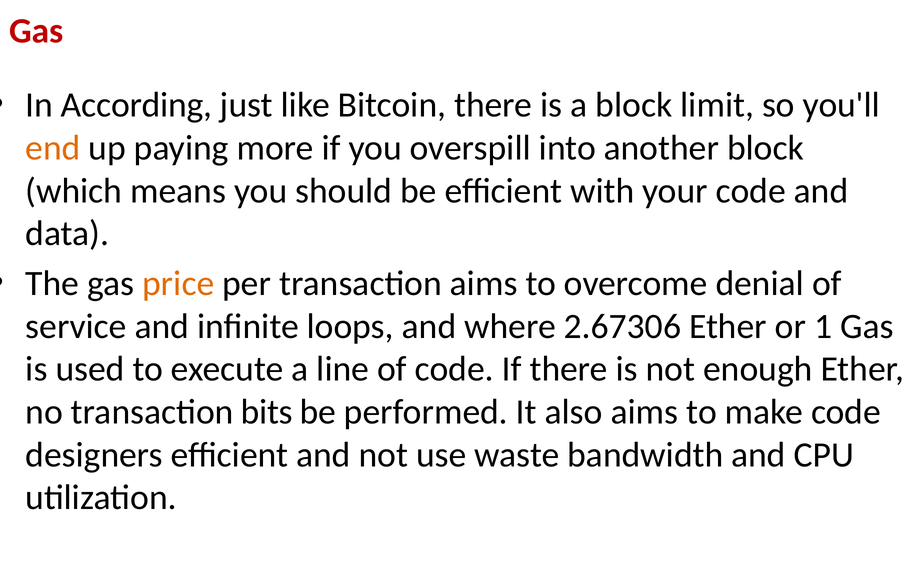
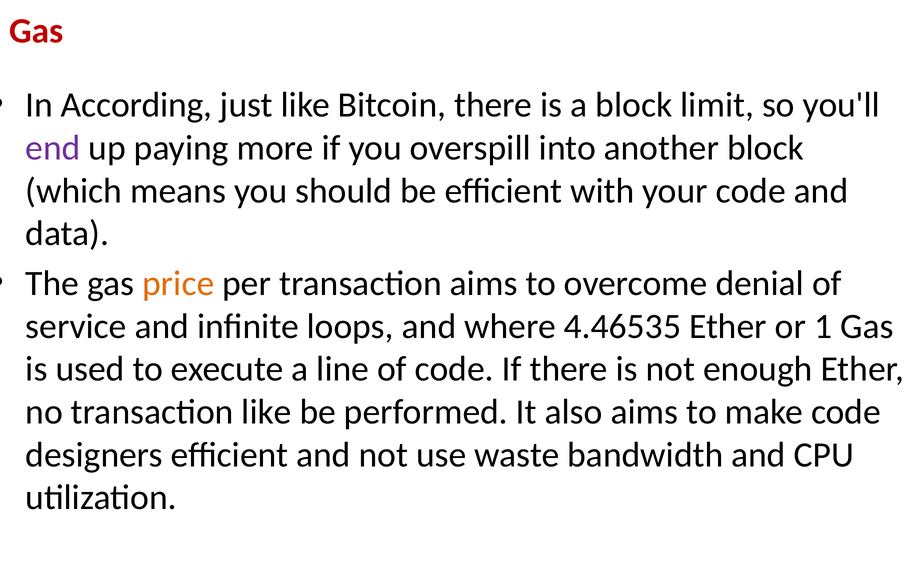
end colour: orange -> purple (53, 148)
2.67306: 2.67306 -> 4.46535 (622, 326)
transaction bits: bits -> like (267, 412)
